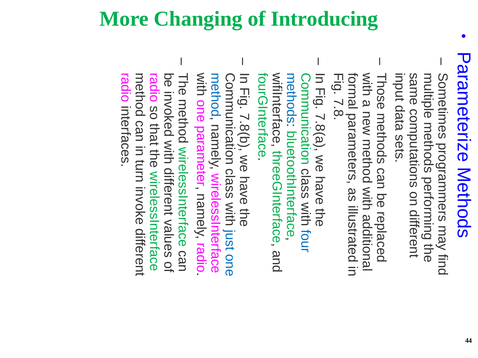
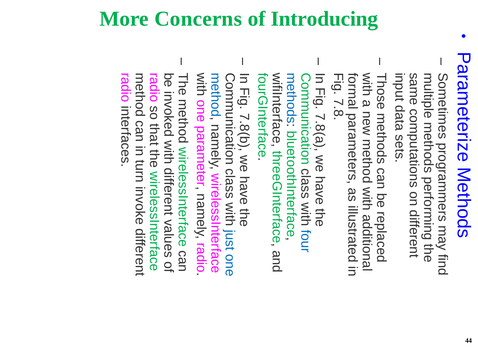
Changing: Changing -> Concerns (198, 19)
